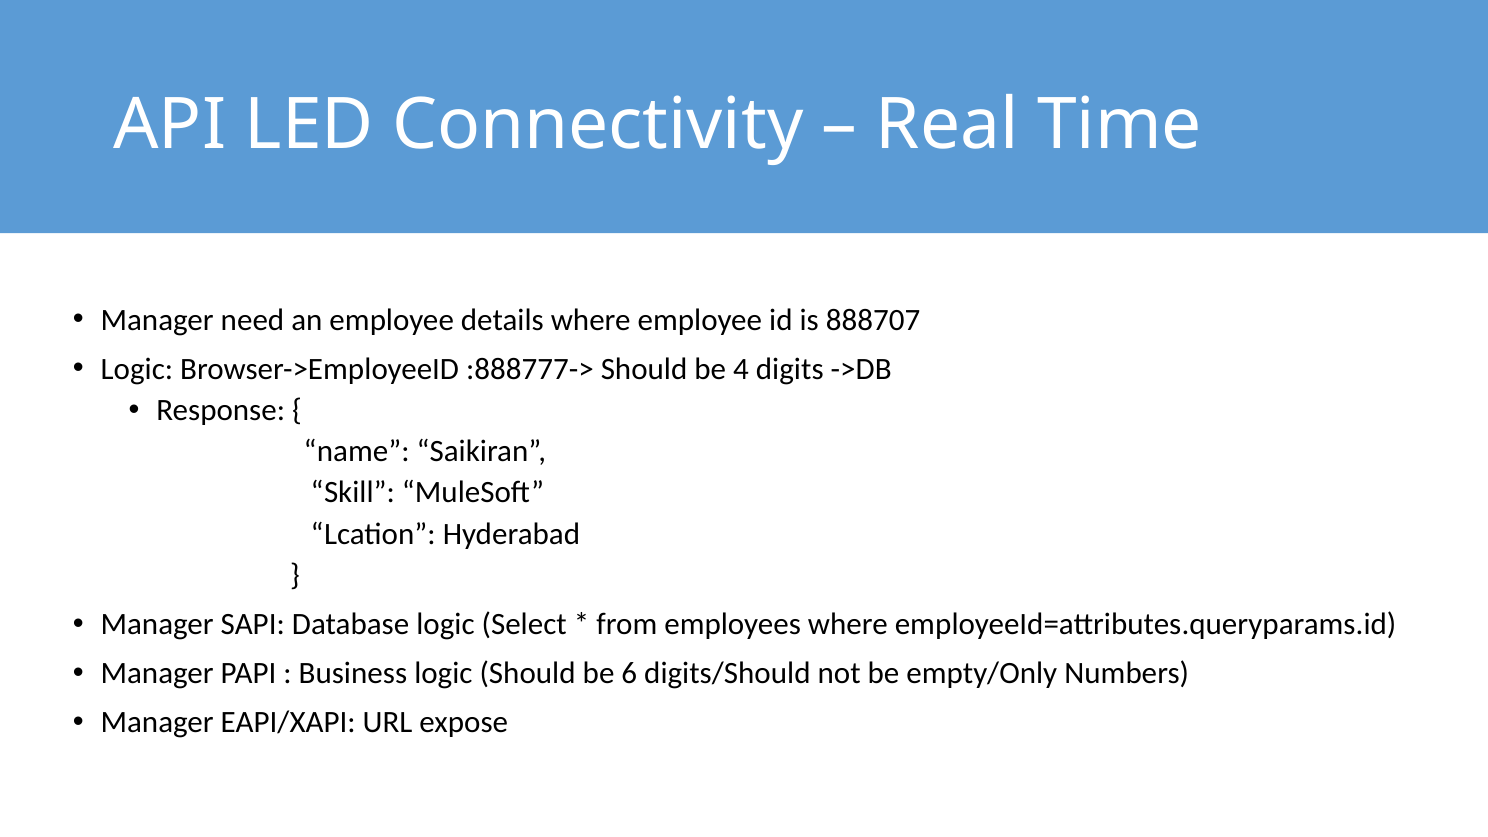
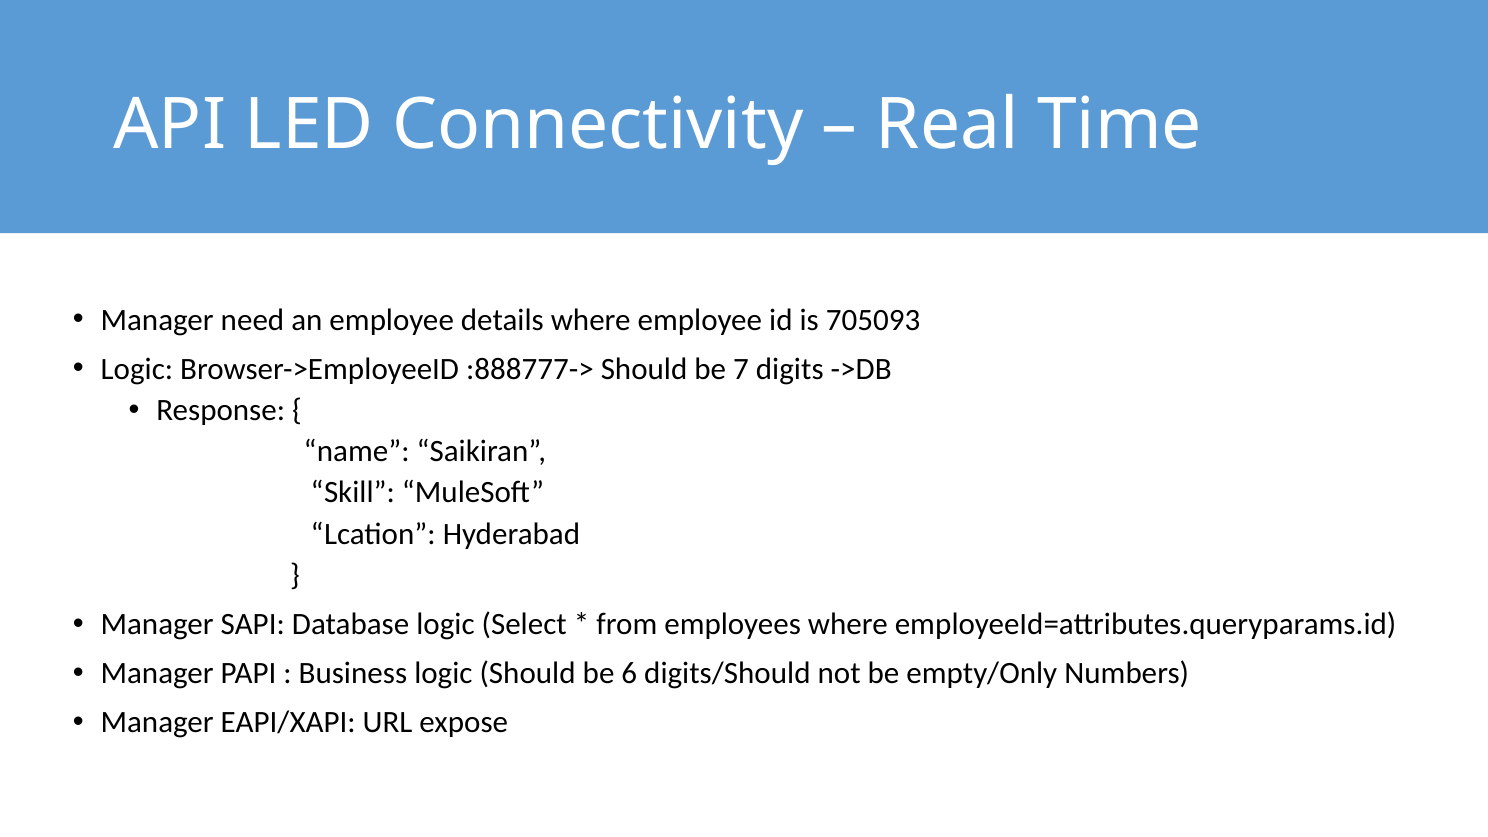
888707: 888707 -> 705093 (873, 320)
4: 4 -> 7 (741, 369)
